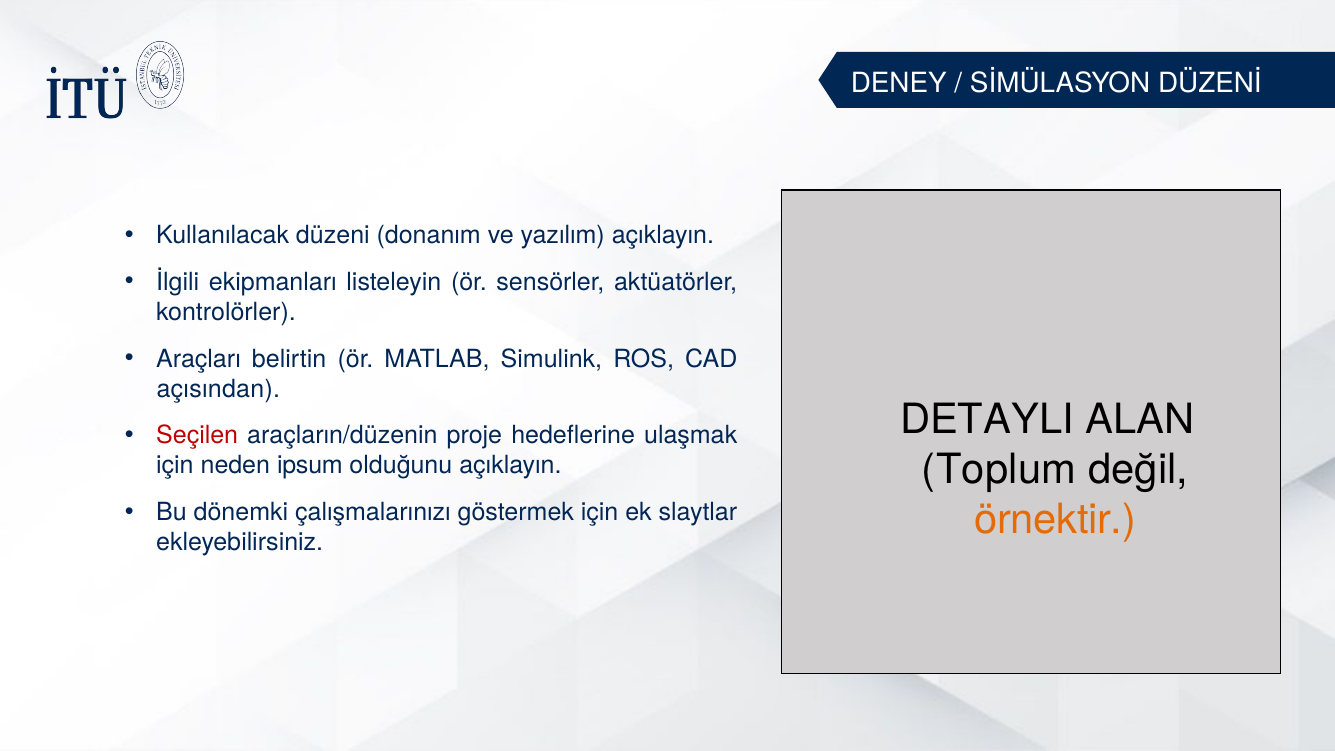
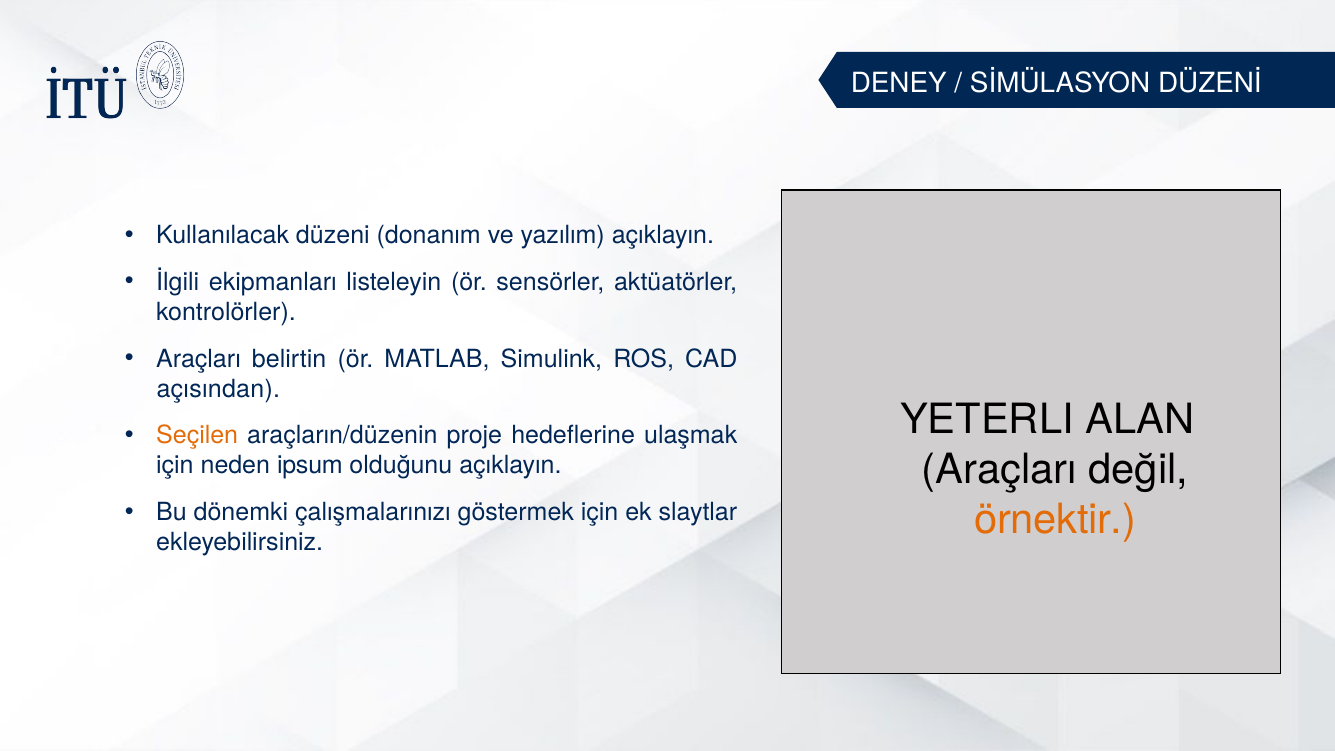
DETAYLI: DETAYLI -> YETERLI (987, 420)
Seçilen colour: red -> orange (197, 436)
Toplum: Toplum -> Araçları (999, 470)
